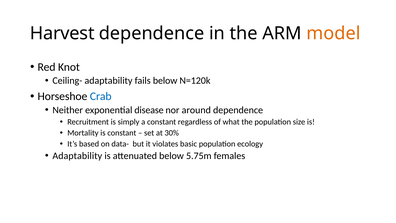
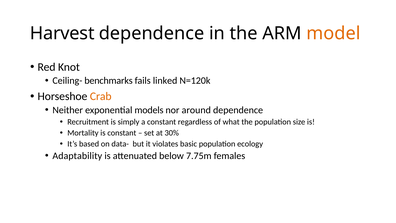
Ceiling- adaptability: adaptability -> benchmarks (109, 81)
fails below: below -> linked (165, 81)
Crab colour: blue -> orange (101, 96)
disease: disease -> models (149, 110)
5.75m: 5.75m -> 7.75m (199, 156)
